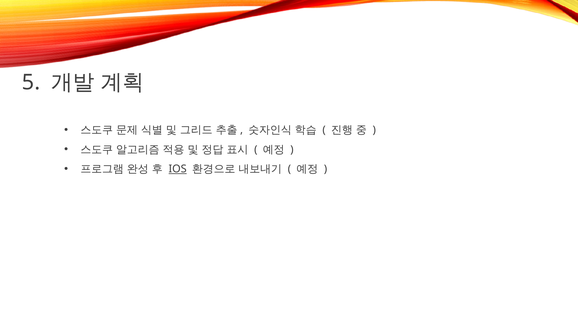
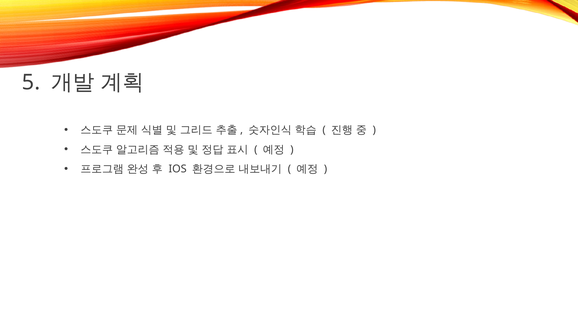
IOS underline: present -> none (178, 169)
